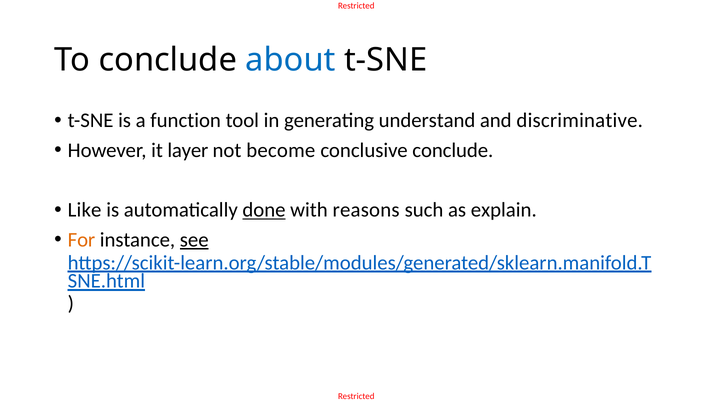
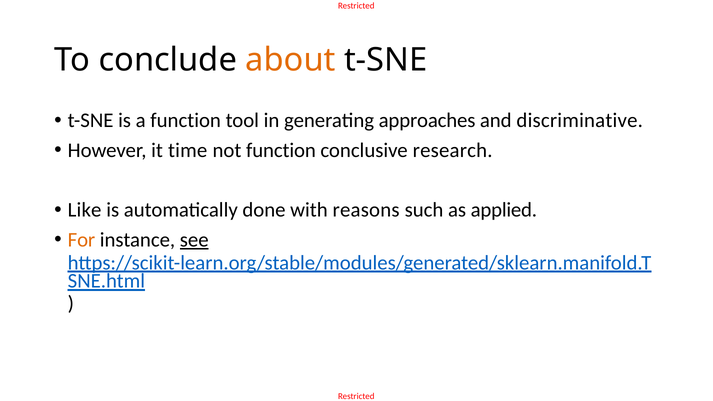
about colour: blue -> orange (291, 60)
understand: understand -> approaches (427, 121)
layer: layer -> time (188, 150)
not become: become -> function (281, 150)
conclusive conclude: conclude -> research (453, 150)
done underline: present -> none (264, 210)
explain: explain -> applied (504, 210)
